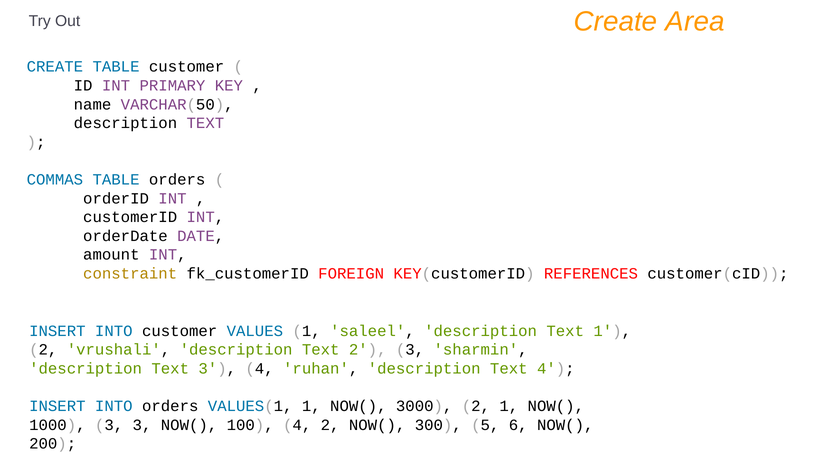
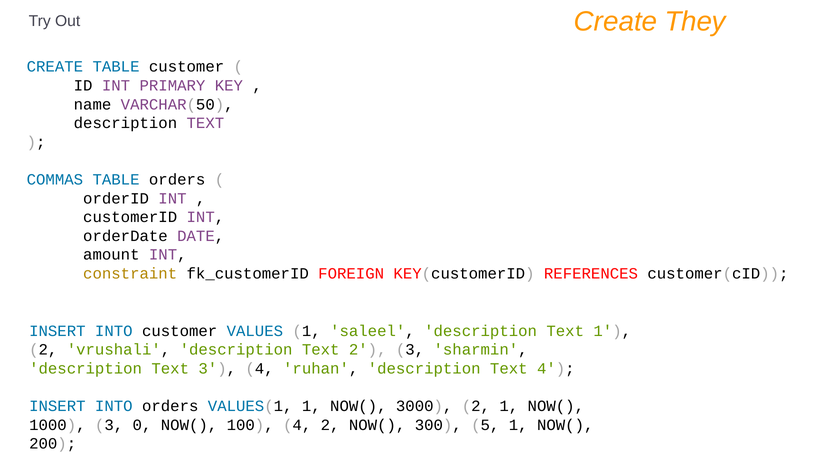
Area: Area -> They (695, 22)
3 3: 3 -> 0 (142, 425)
5 6: 6 -> 1 (518, 425)
